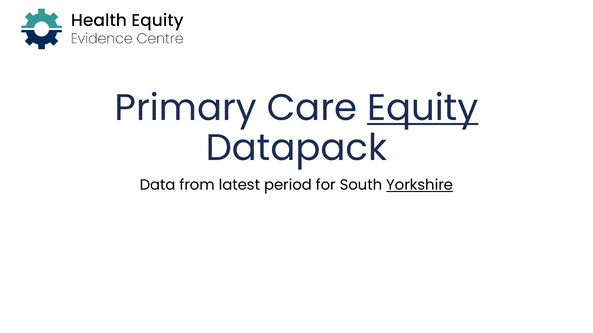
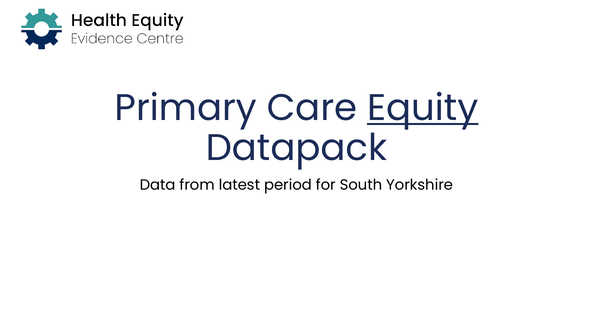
Yorkshire underline: present -> none (420, 185)
